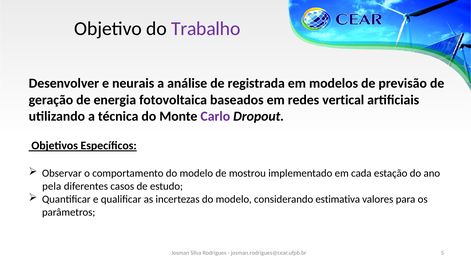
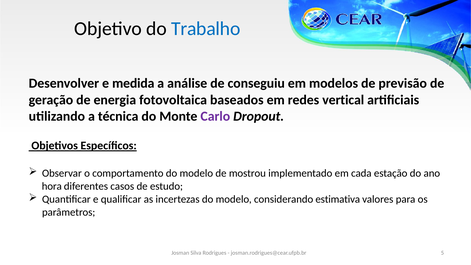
Trabalho colour: purple -> blue (206, 29)
neurais: neurais -> medida (133, 83)
registrada: registrada -> conseguiu (256, 83)
pela: pela -> hora (52, 186)
